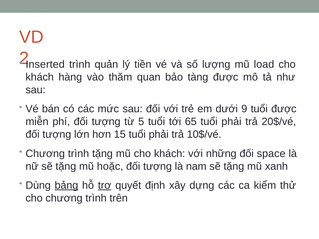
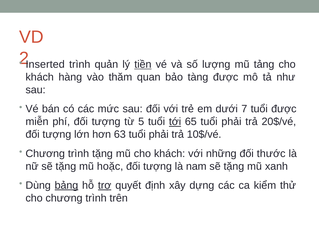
tiền underline: none -> present (143, 65)
load: load -> tảng (264, 65)
9: 9 -> 7 (244, 109)
tới underline: none -> present (175, 122)
15: 15 -> 63 (120, 135)
space: space -> thước (271, 154)
